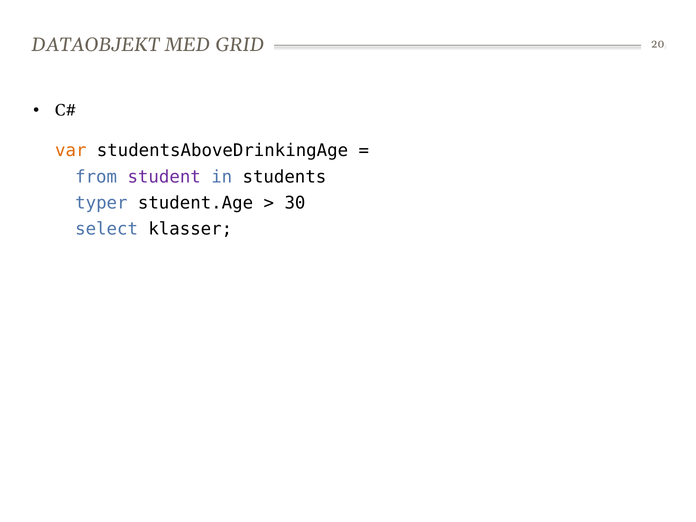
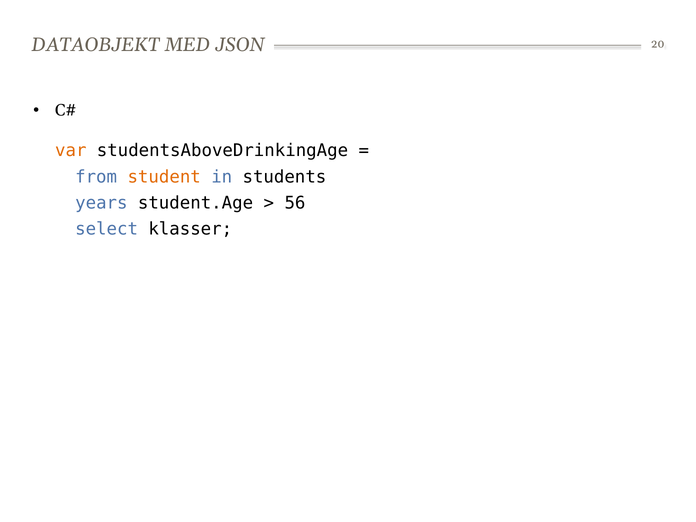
GRID: GRID -> JSON (240, 45)
student colour: purple -> orange (164, 177)
typer: typer -> years (101, 203)
30: 30 -> 56 (295, 203)
